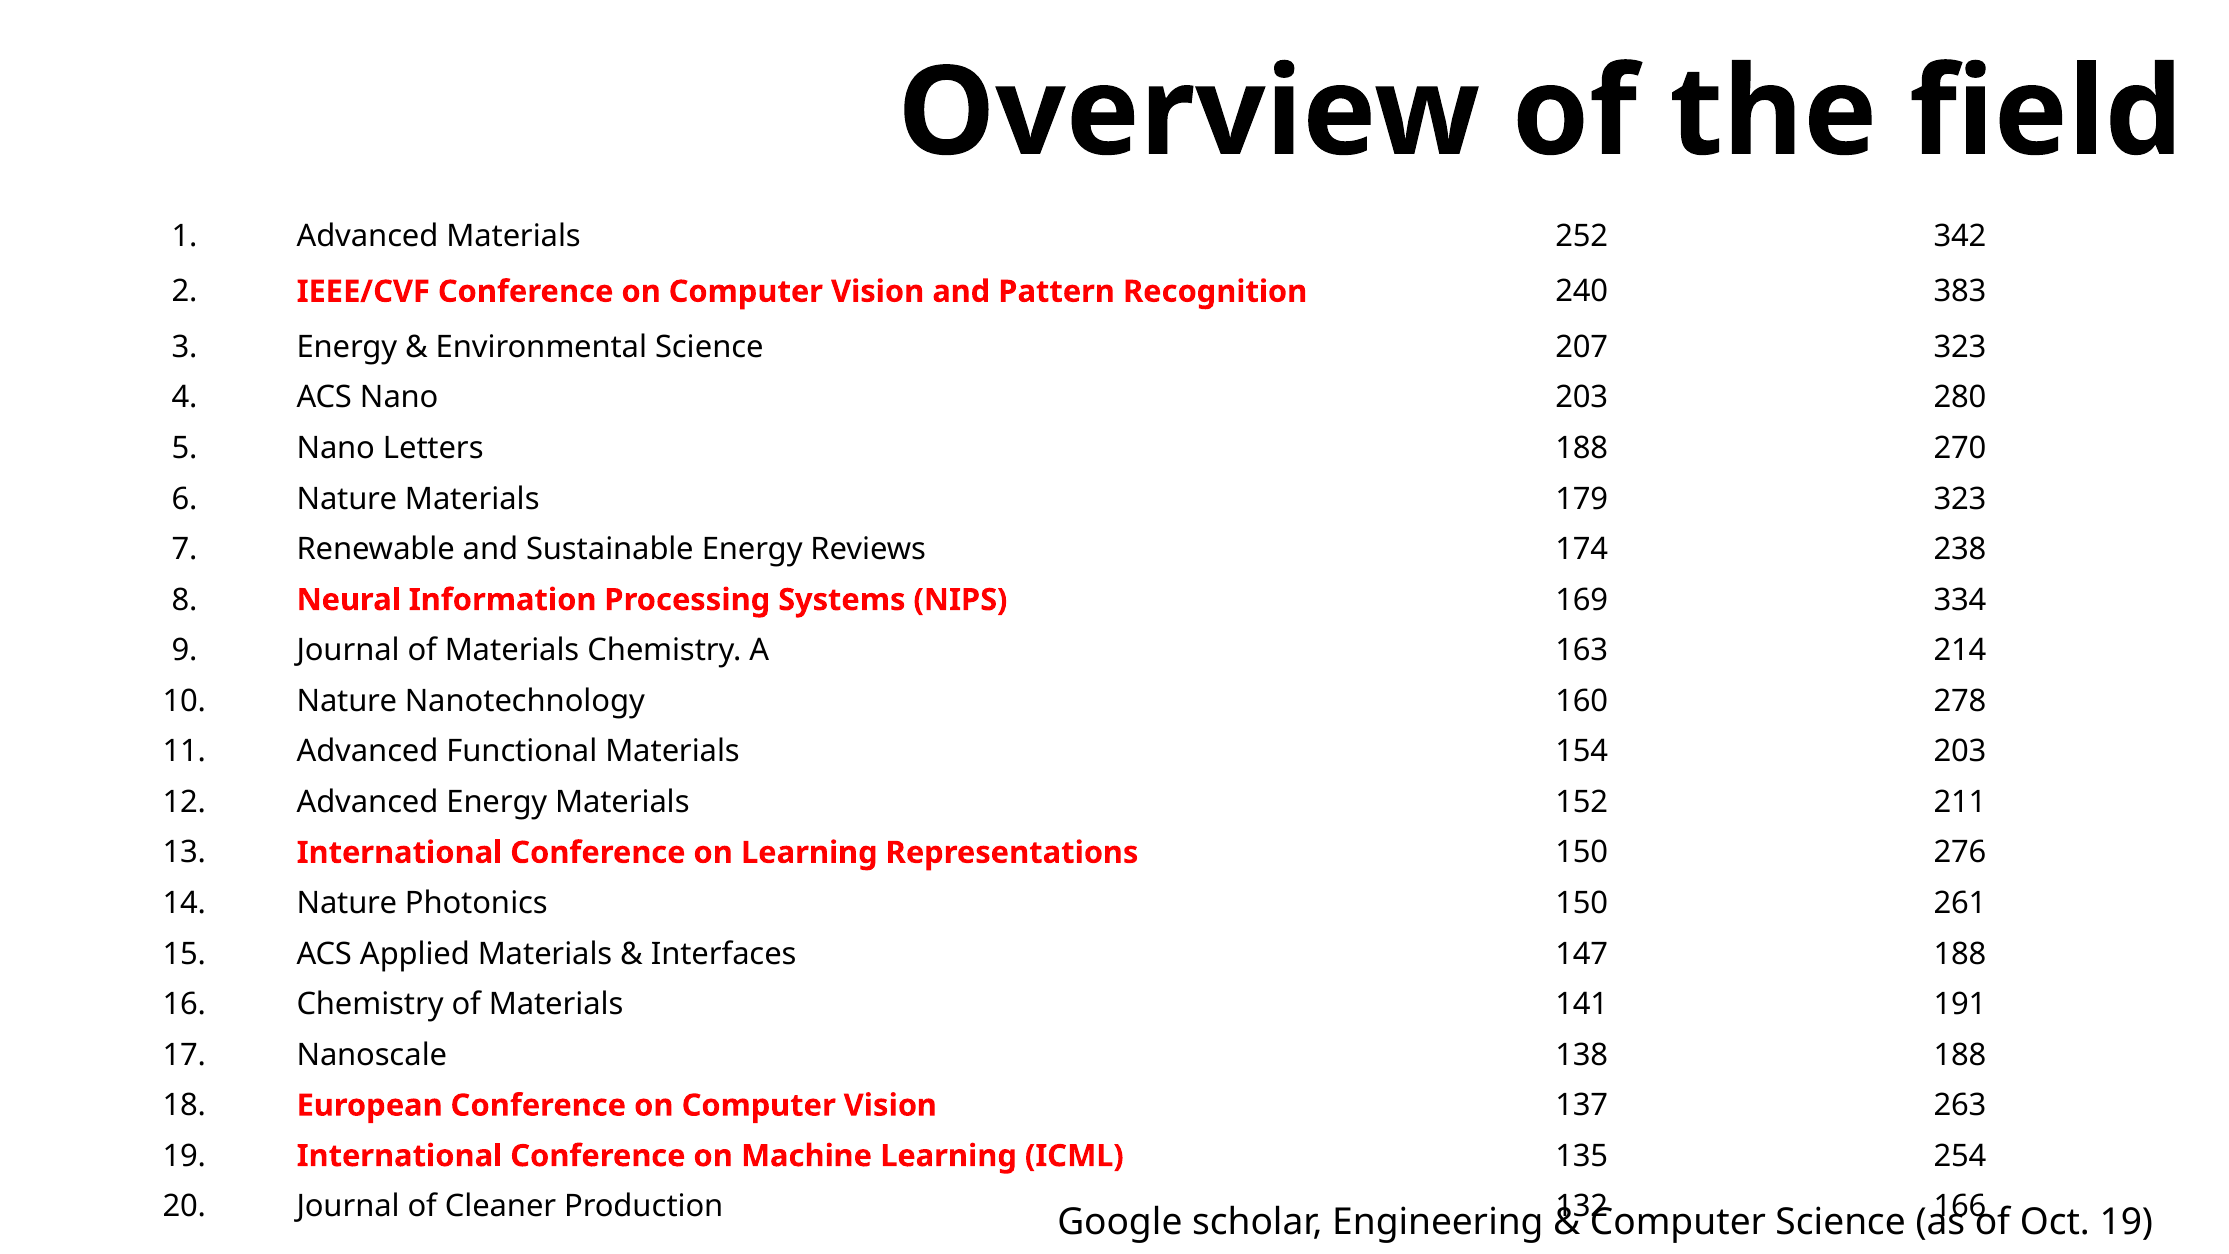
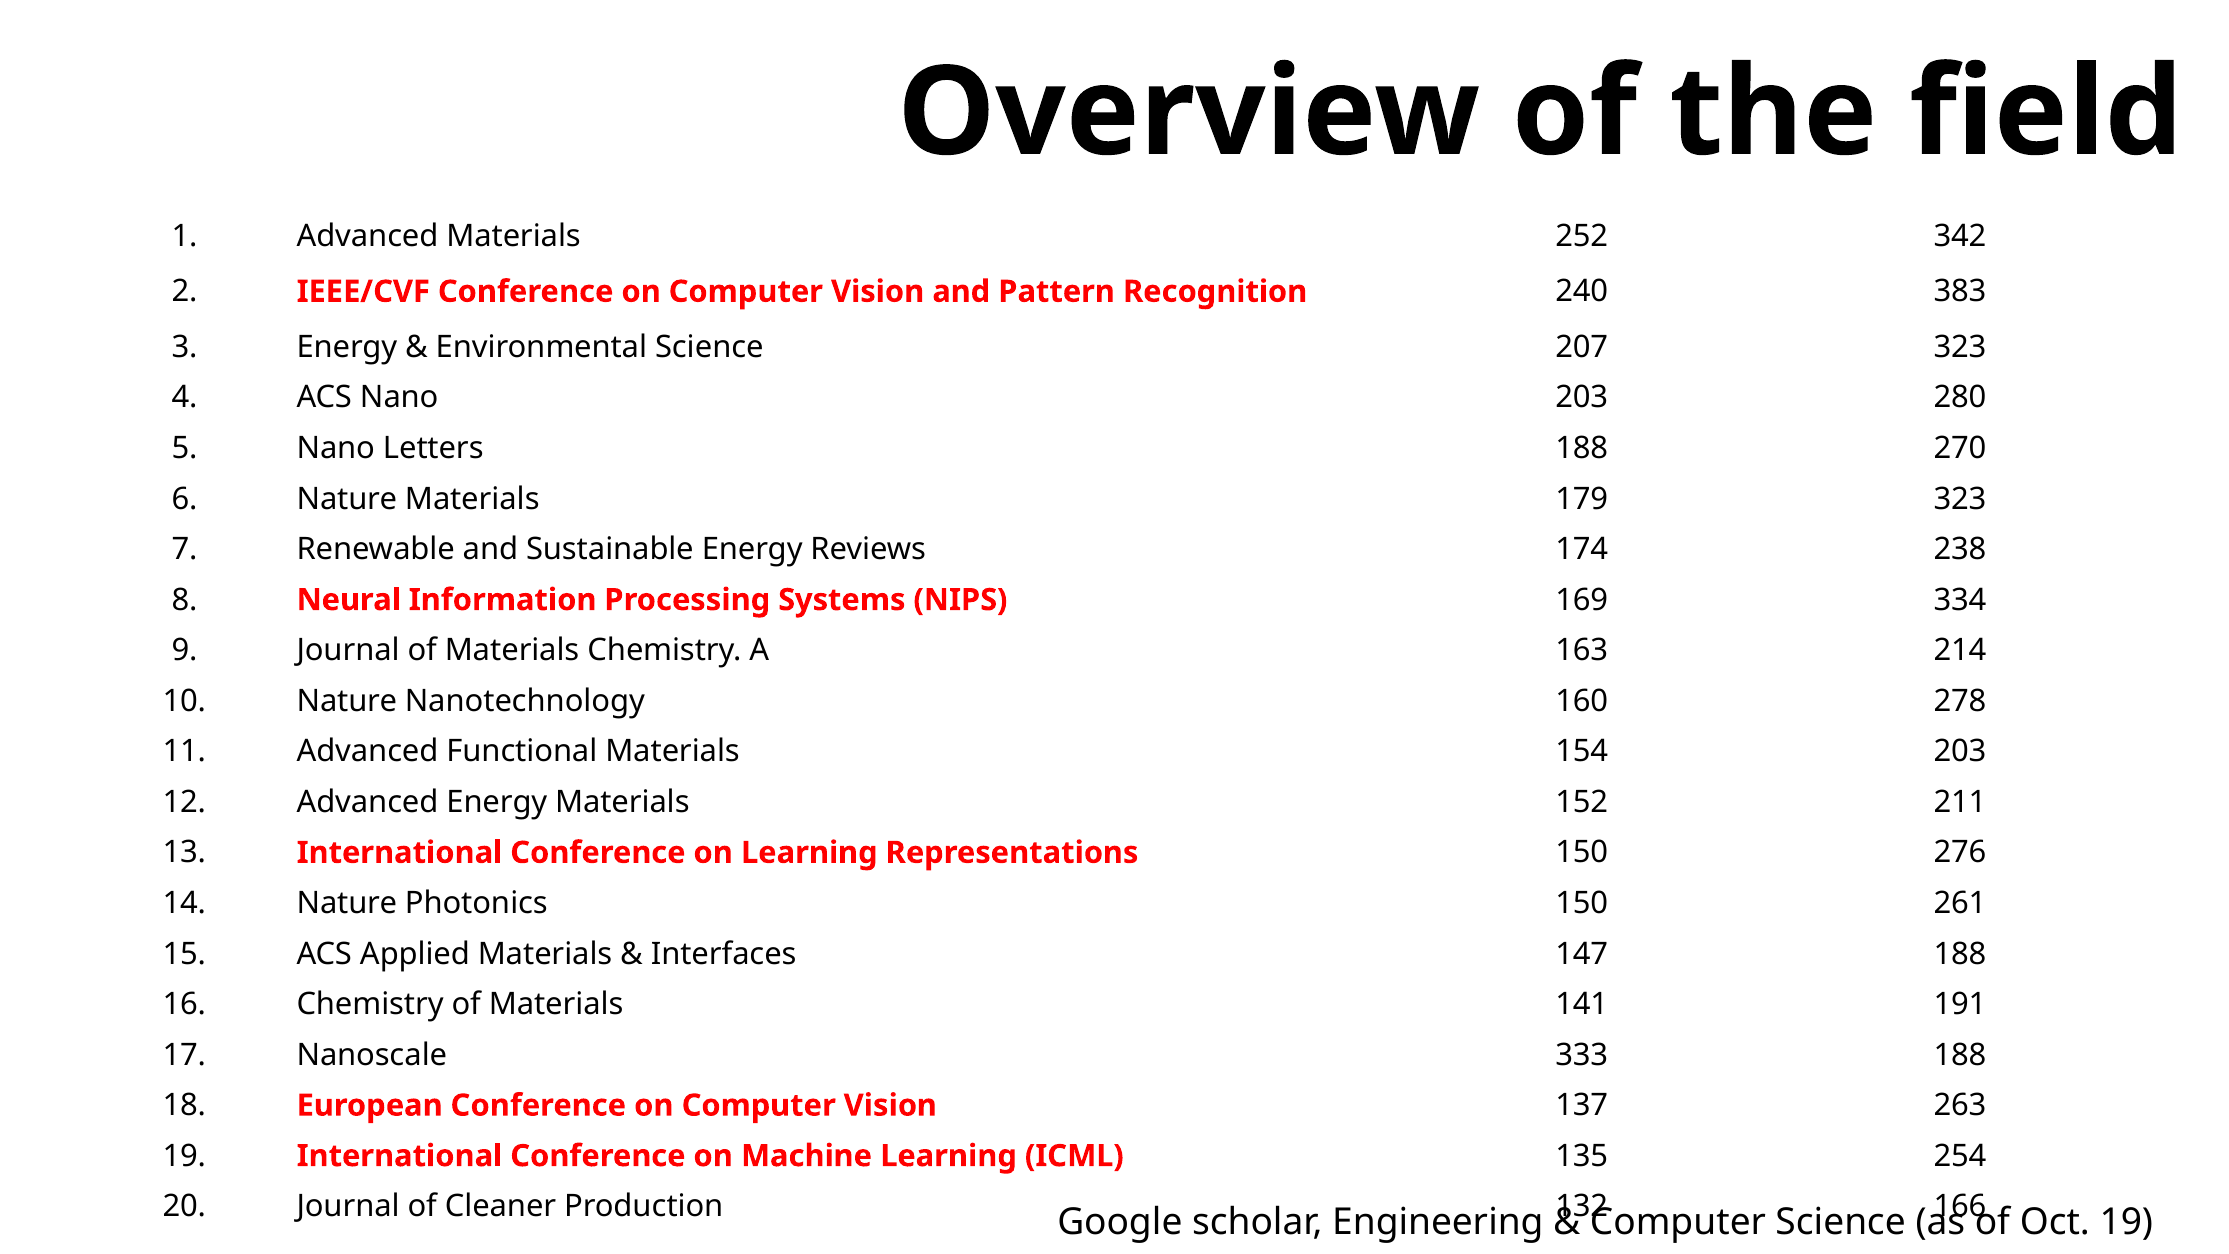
138: 138 -> 333 (1582, 1055)
